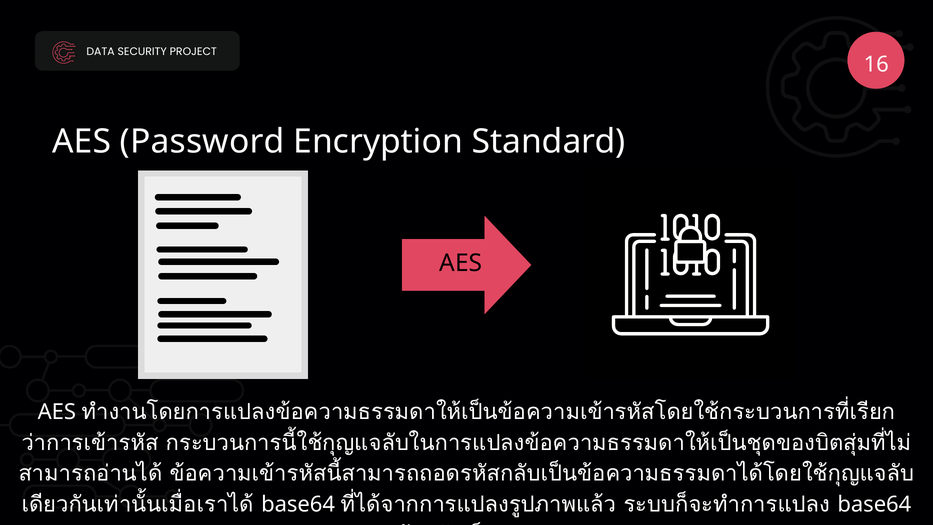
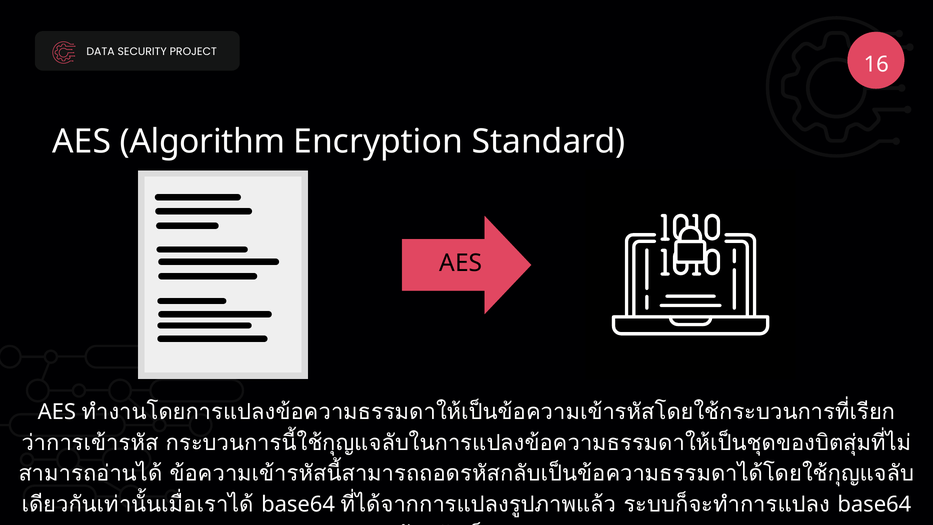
Password: Password -> Algorithm (202, 142)
